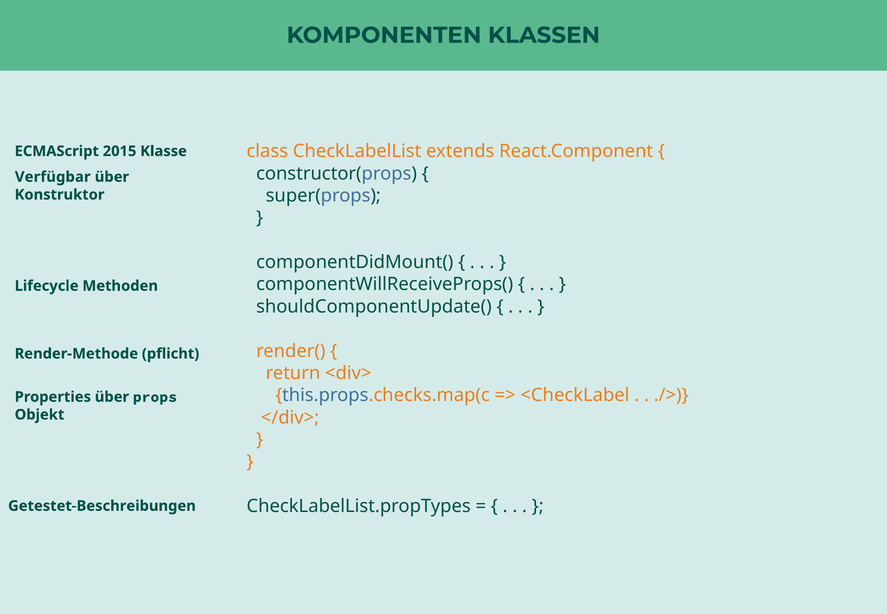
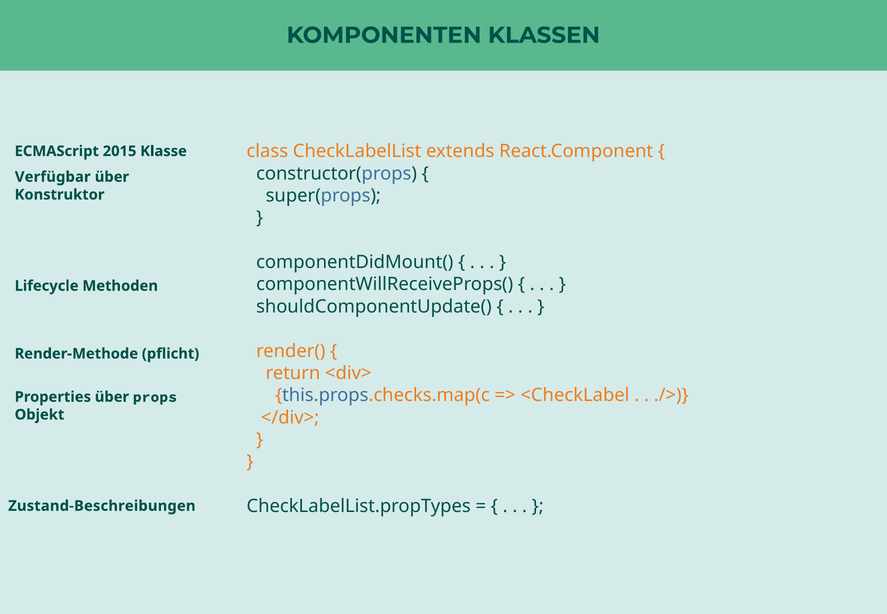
Getestet-Beschreibungen: Getestet-Beschreibungen -> Zustand-Beschreibungen (102, 506)
